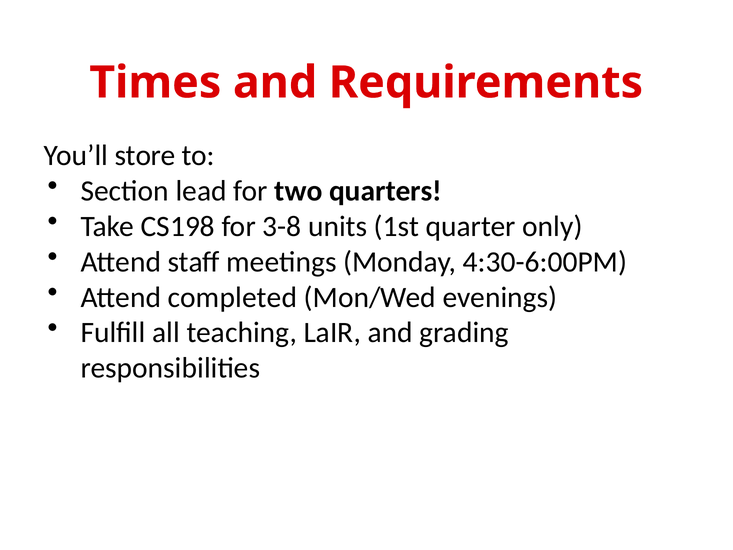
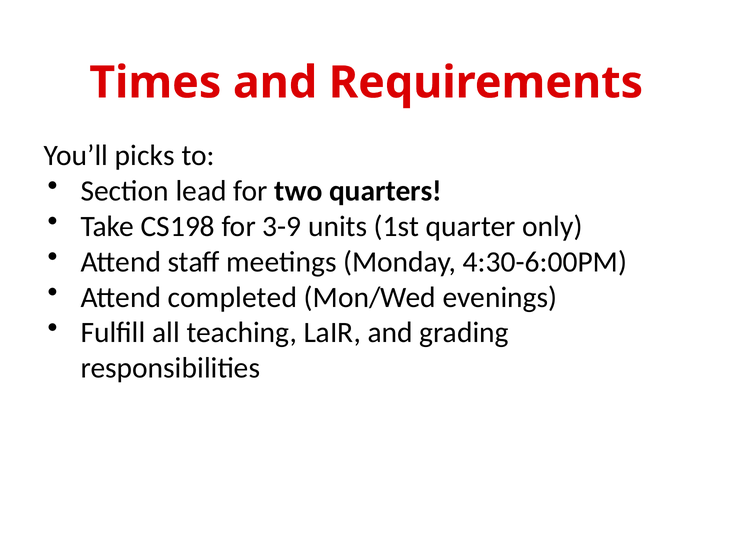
store: store -> picks (145, 155)
3-8: 3-8 -> 3-9 (282, 226)
